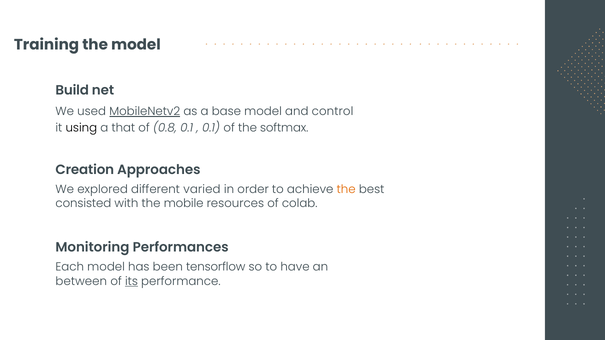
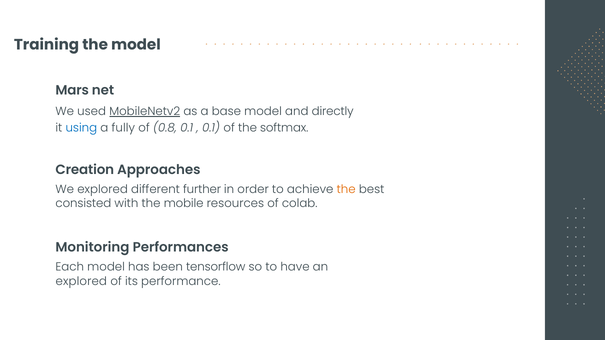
Build: Build -> Mars (72, 90)
control: control -> directly (333, 112)
using colour: black -> blue (81, 128)
that: that -> fully (123, 128)
varied: varied -> further (202, 189)
between: between -> explored (81, 281)
its underline: present -> none (131, 281)
